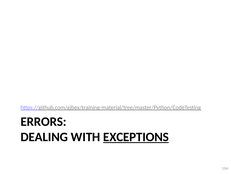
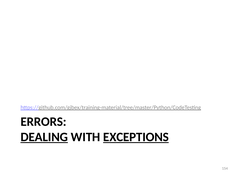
DEALING underline: none -> present (44, 136)
